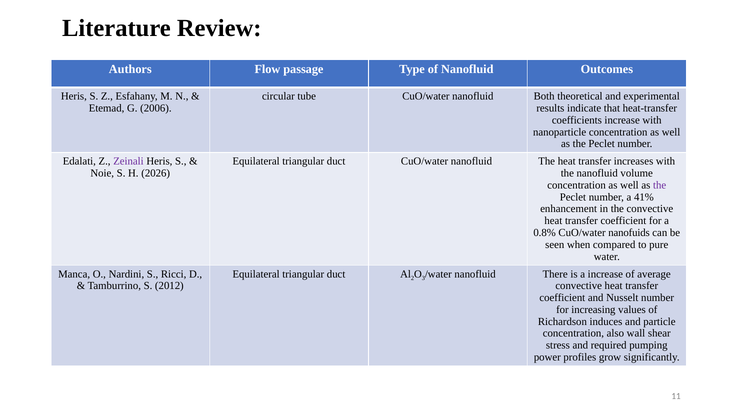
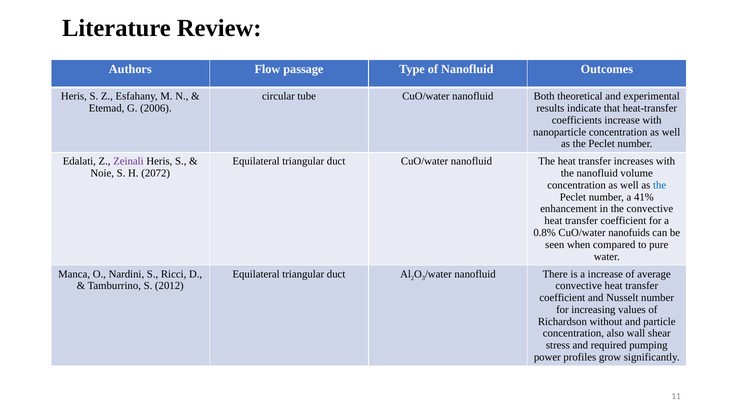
2026: 2026 -> 2072 (156, 173)
the colour: purple -> blue (660, 185)
induces: induces -> without (606, 321)
